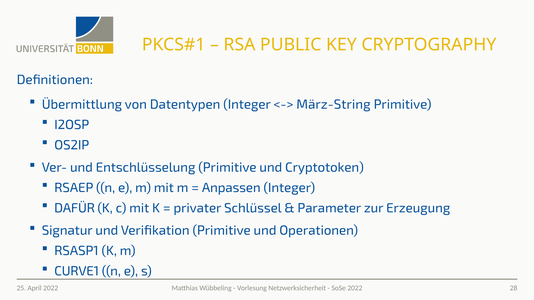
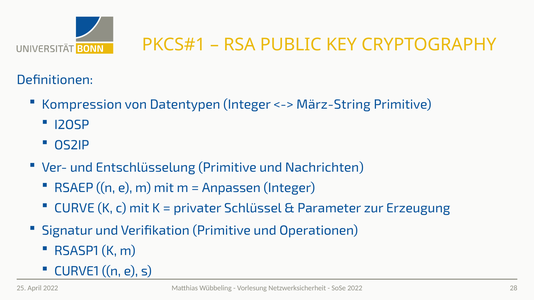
Übermittlung: Übermittlung -> Kompression (82, 105)
Cryptotoken: Cryptotoken -> Nachrichten (324, 168)
DAFÜR: DAFÜR -> CURVE (74, 208)
